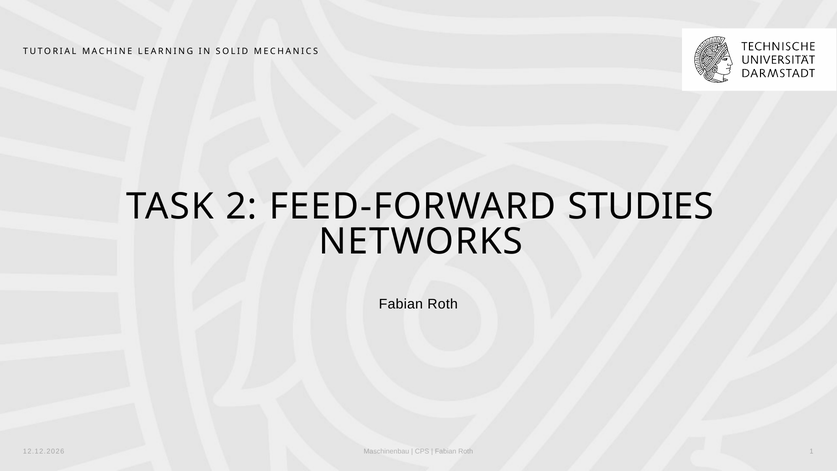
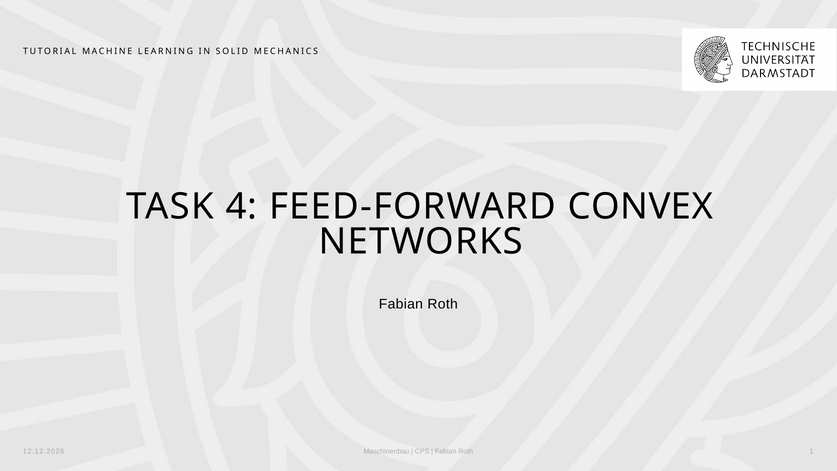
2: 2 -> 4 (241, 206)
STUDIES: STUDIES -> CONVEX (641, 206)
